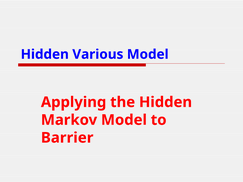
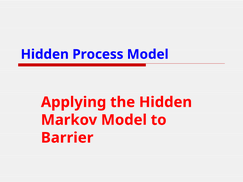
Various: Various -> Process (98, 54)
